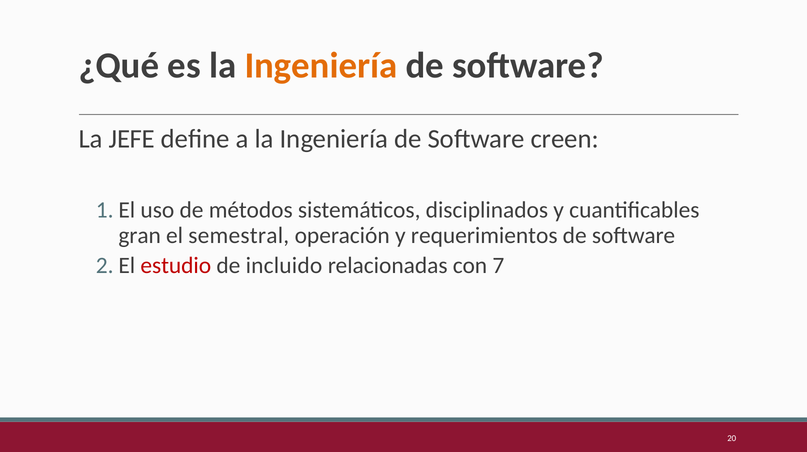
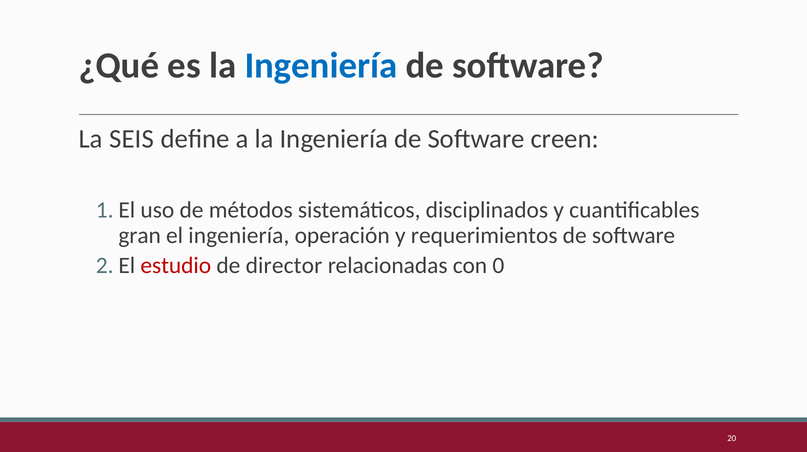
Ingeniería colour: orange -> blue (321, 66)
JEFE: JEFE -> SEIS (132, 139)
el semestral: semestral -> ingeniería (239, 235)
incluido: incluido -> director (284, 266)
7: 7 -> 0 (498, 266)
